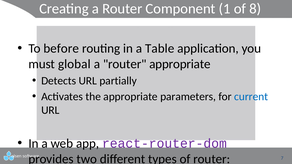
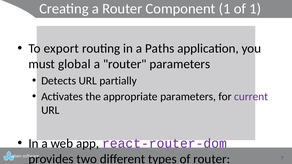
of 8: 8 -> 1 (255, 9)
before: before -> export (61, 48)
Table: Table -> Paths (160, 48)
router appropriate: appropriate -> parameters (180, 64)
current colour: blue -> purple (251, 97)
